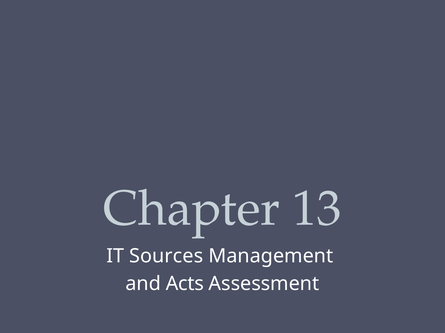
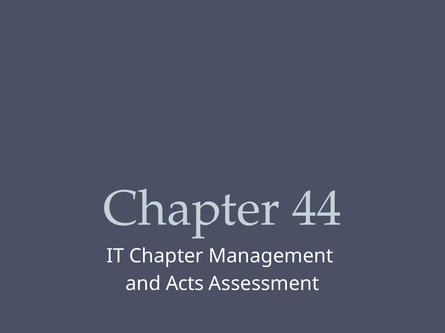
13: 13 -> 44 (317, 209)
IT Sources: Sources -> Chapter (166, 257)
